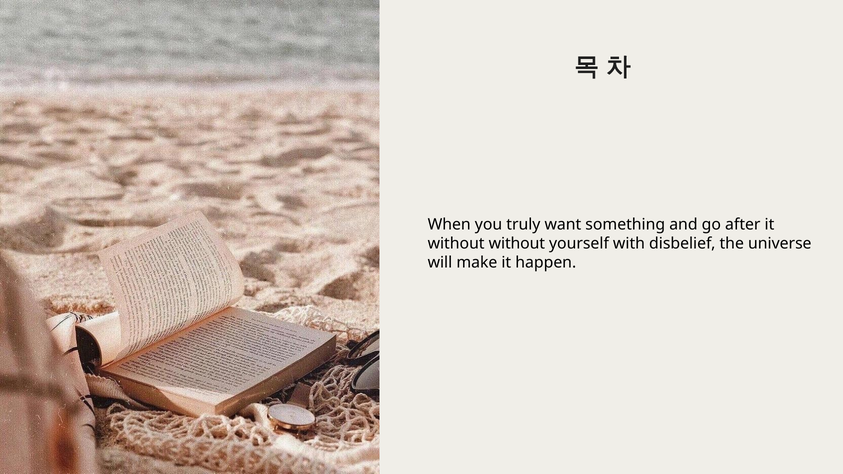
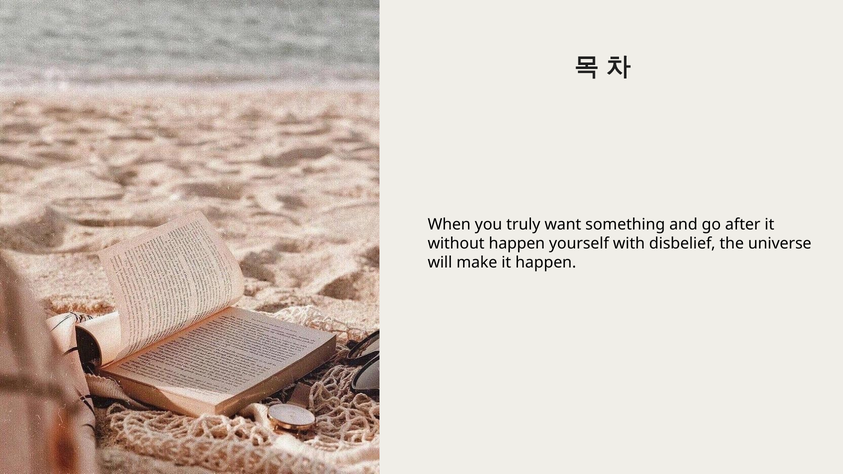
without without: without -> happen (517, 244)
